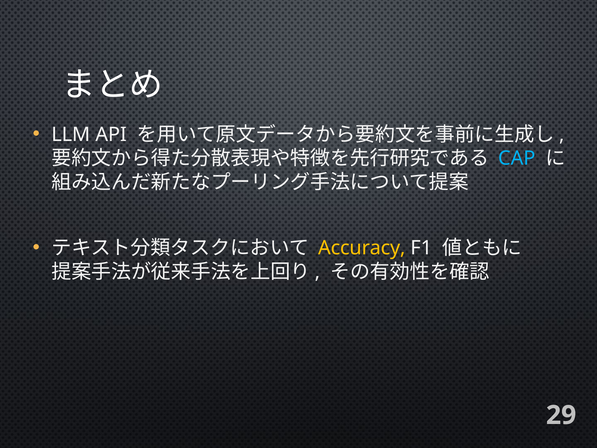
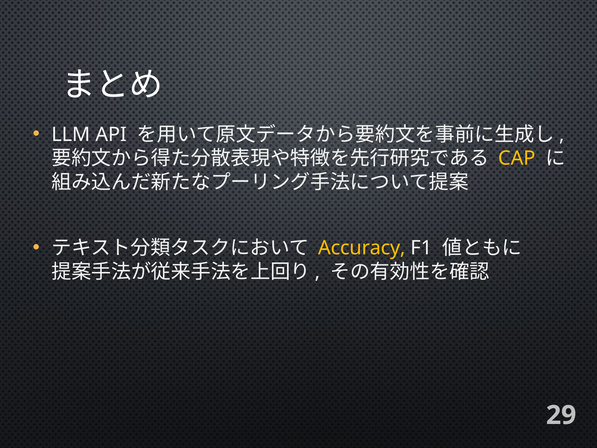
CAP colour: light blue -> yellow (517, 158)
